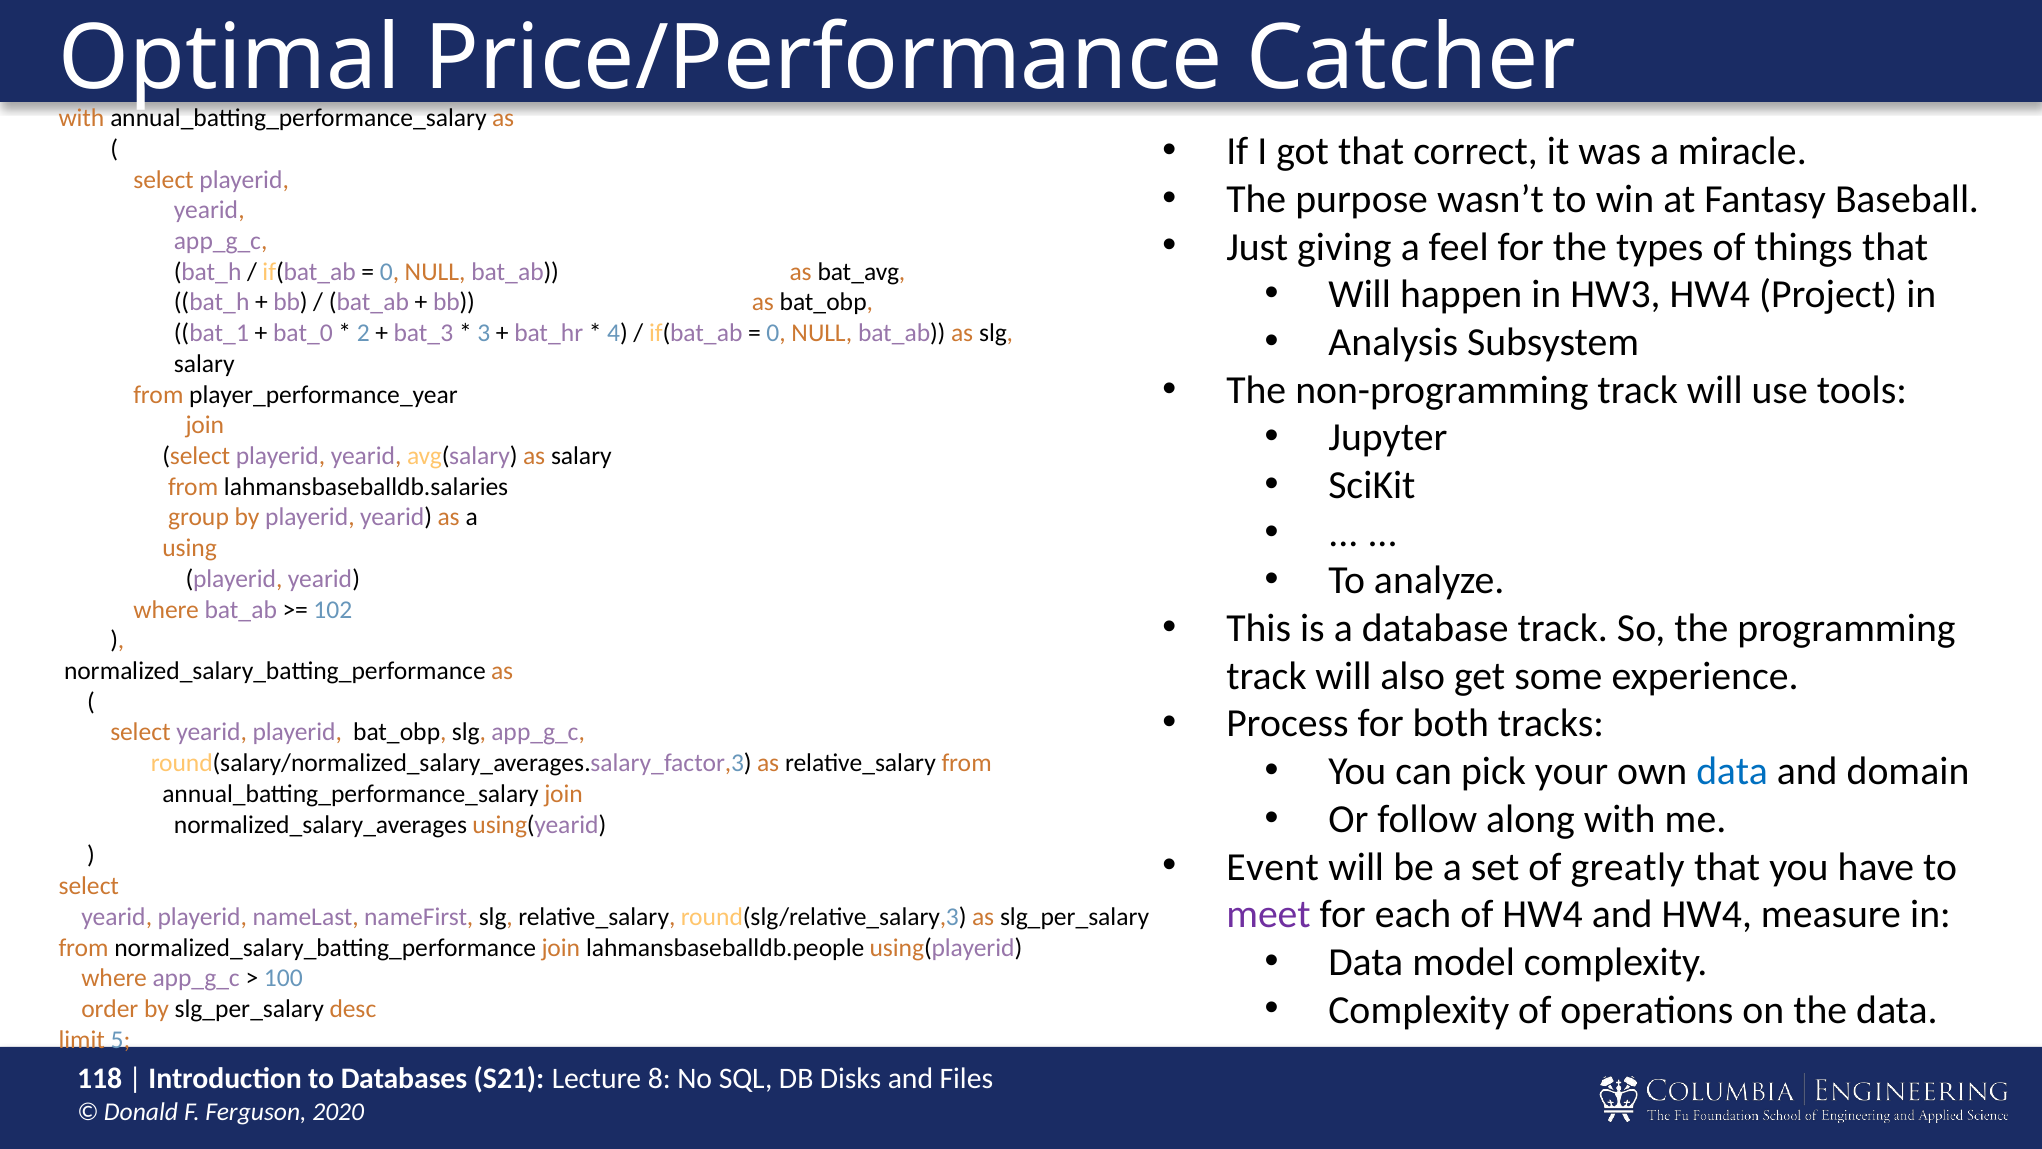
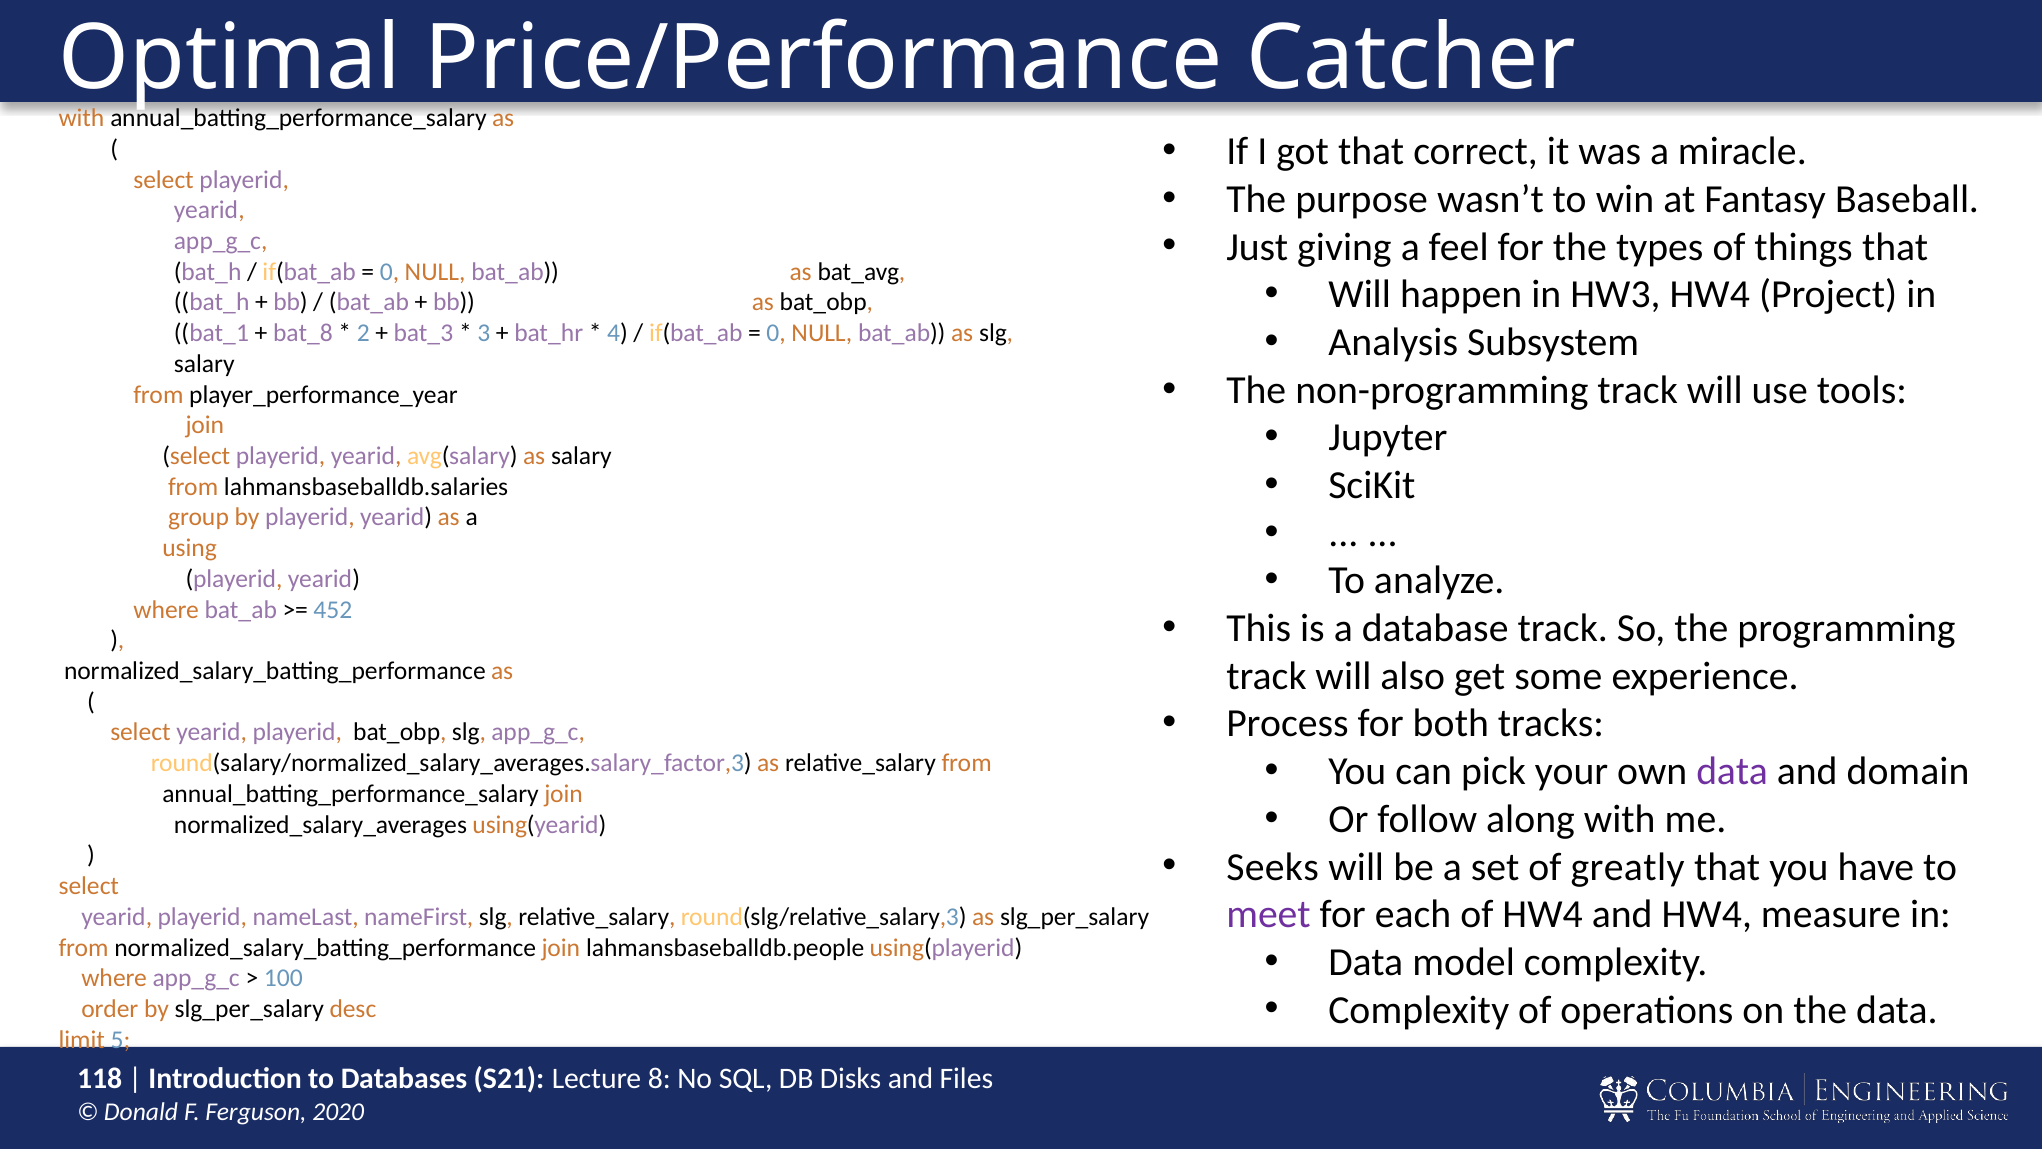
bat_0: bat_0 -> bat_8 (303, 333)
102: 102 -> 452 (333, 609)
data colour: blue -> purple (1732, 771)
Event: Event -> Seeks (1273, 867)
